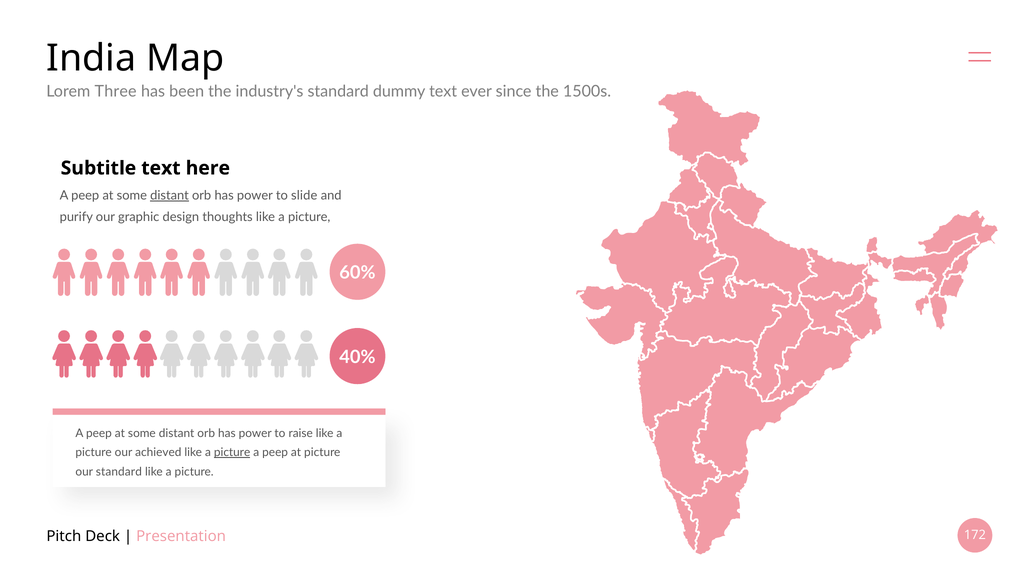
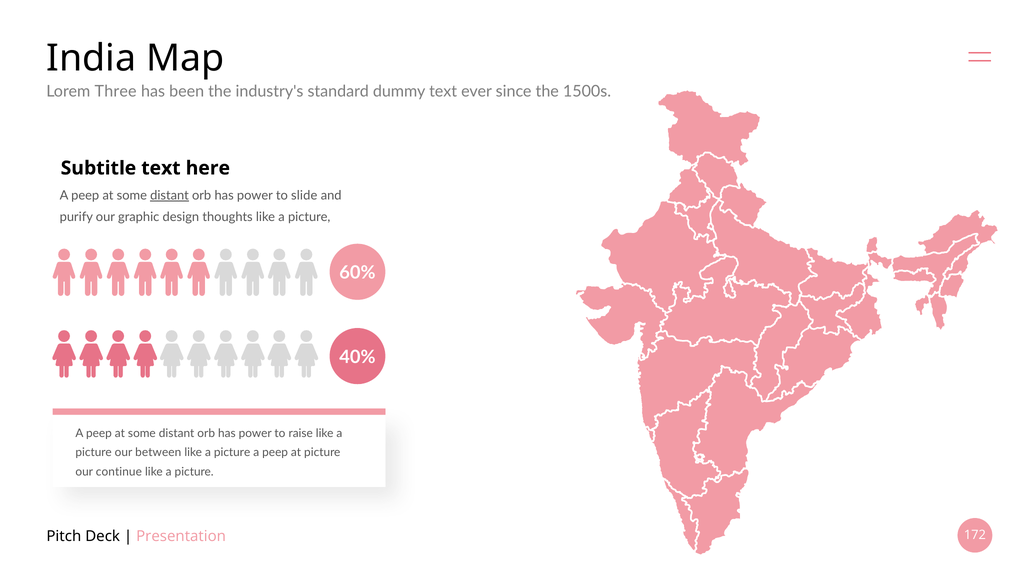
achieved: achieved -> between (158, 452)
picture underline: present -> none (232, 452)
our standard: standard -> continue (119, 472)
